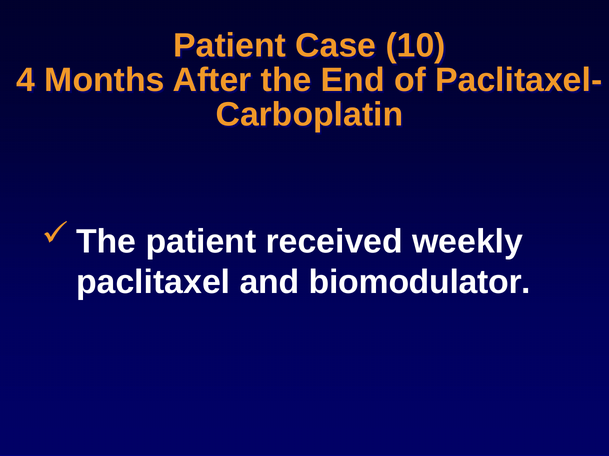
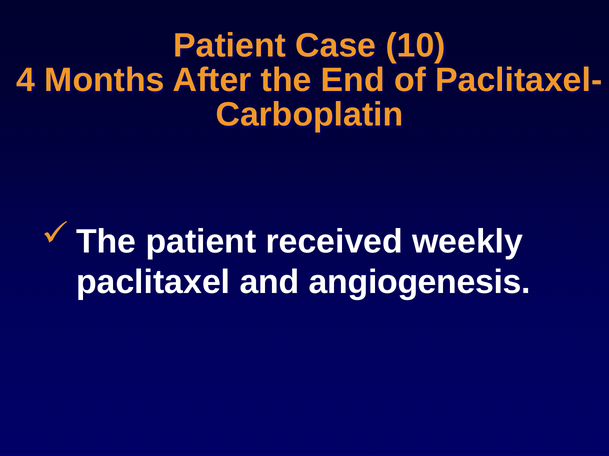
biomodulator: biomodulator -> angiogenesis (420, 283)
